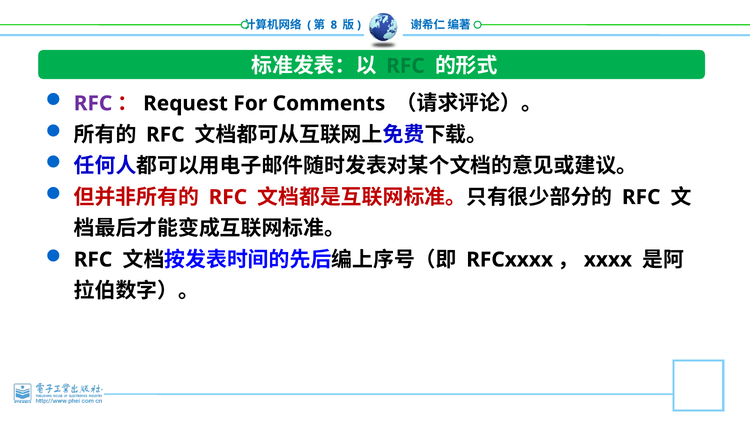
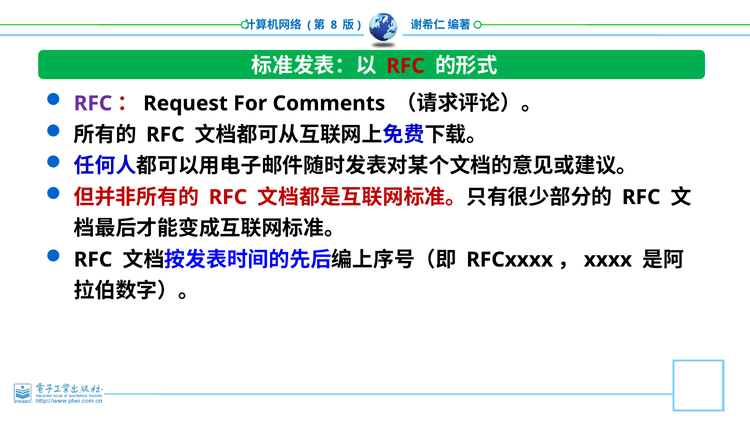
RFC colour: green -> red (405, 66)
